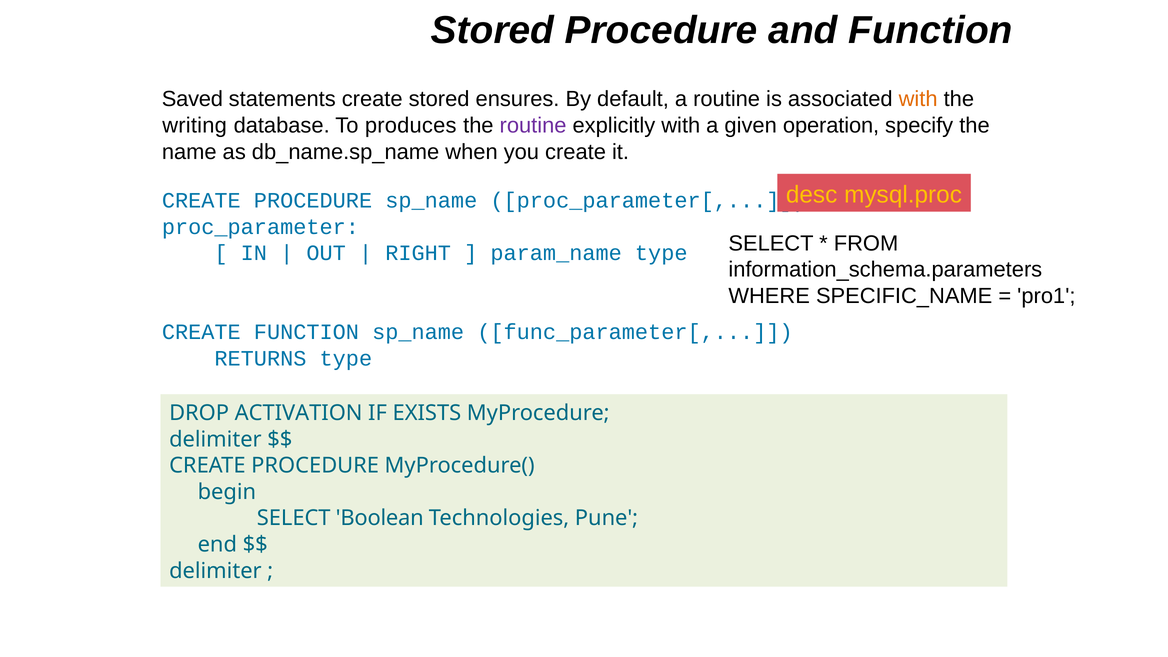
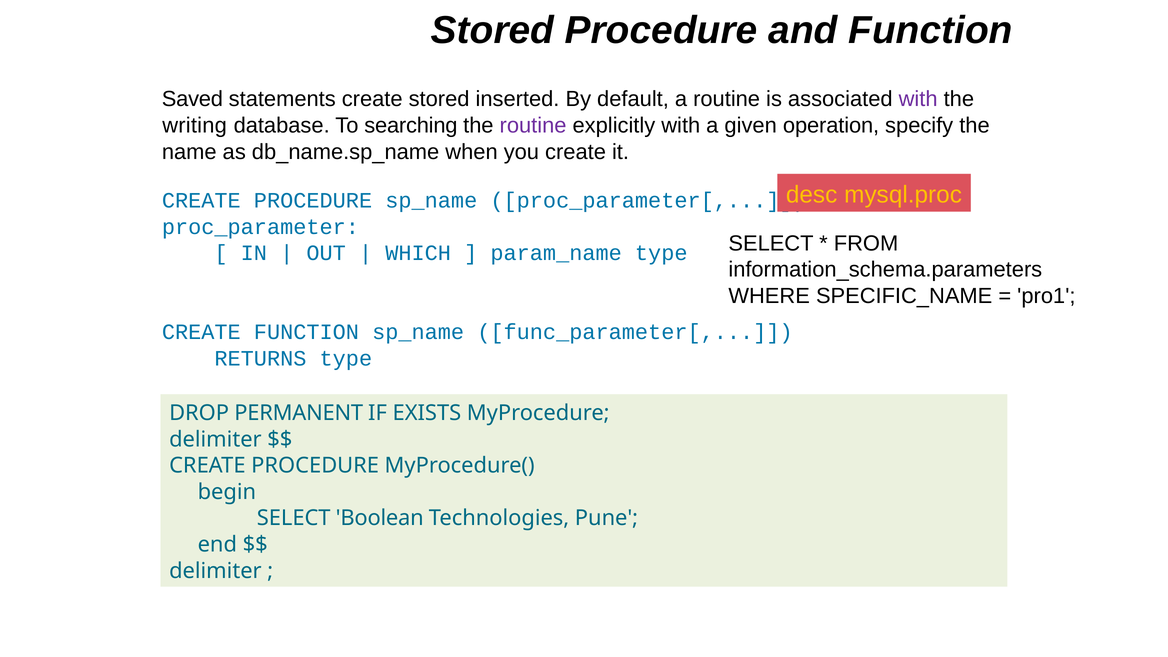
ensures: ensures -> inserted (518, 99)
with colour: orange -> purple (918, 99)
produces: produces -> searching (411, 126)
RIGHT: RIGHT -> WHICH (418, 253)
ACTIVATION: ACTIVATION -> PERMANENT (299, 413)
